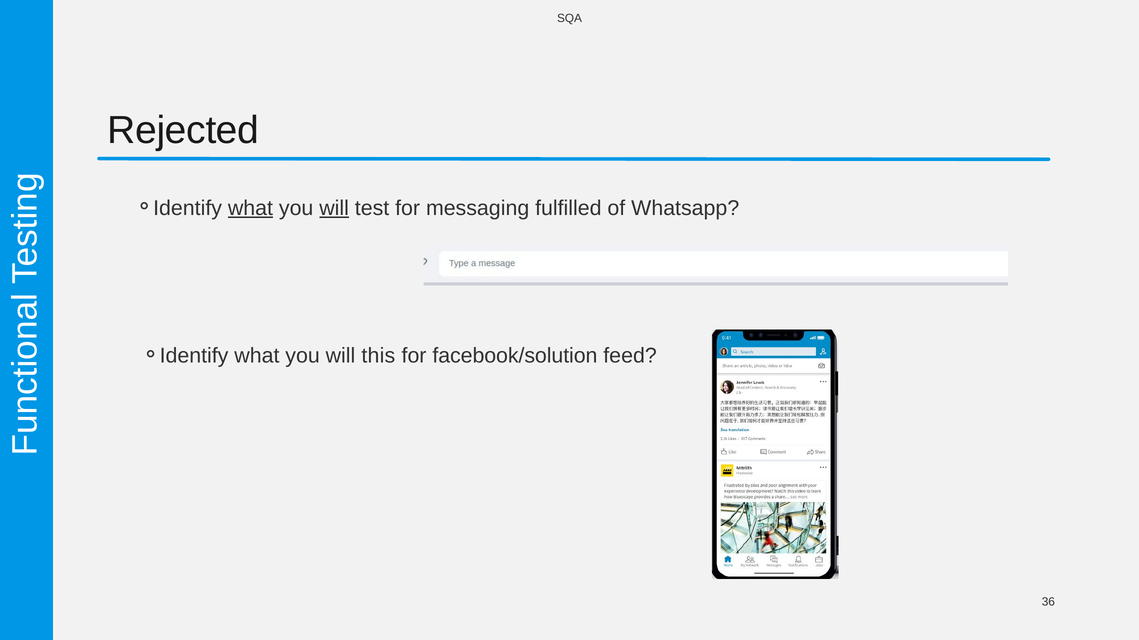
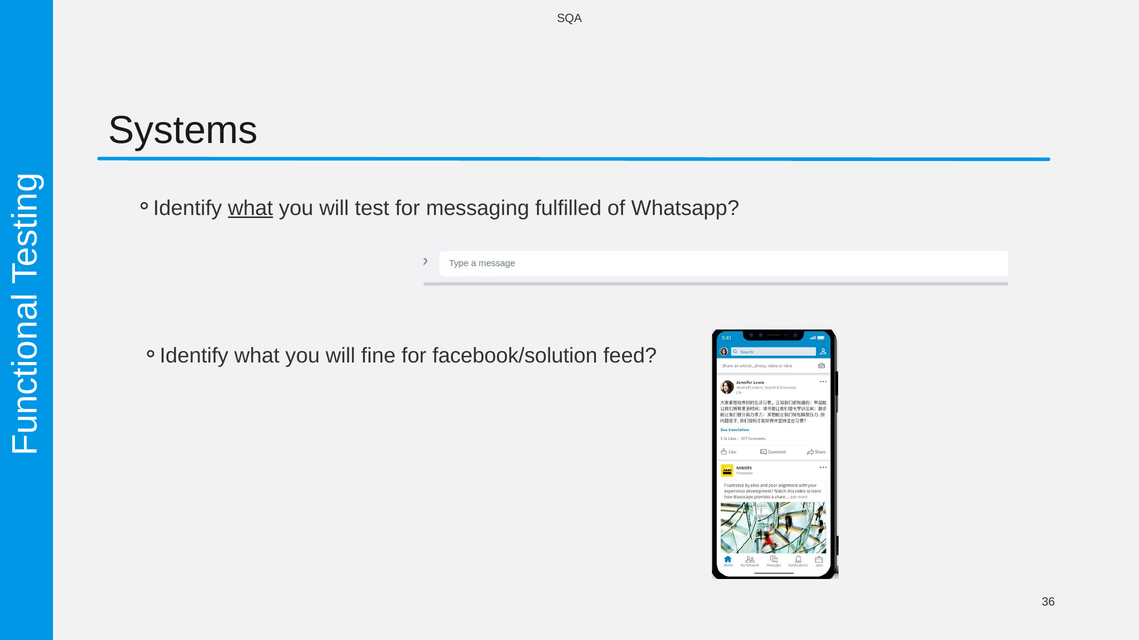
Rejected: Rejected -> Systems (183, 131)
will underline: present -> none (334, 208)
this: this -> fine (378, 356)
